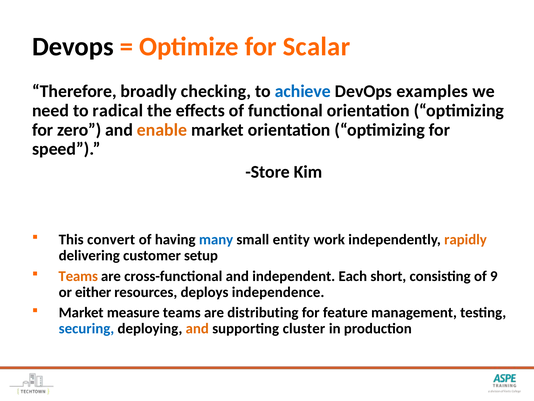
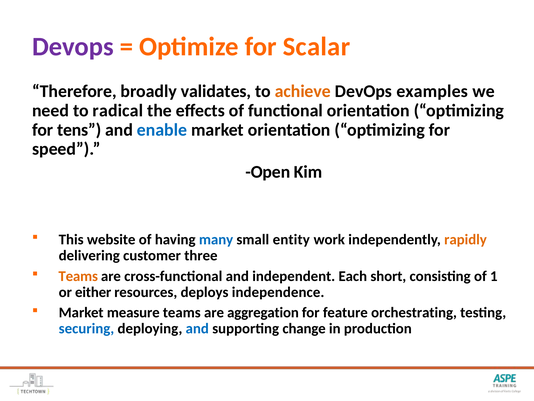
Devops colour: black -> purple (73, 47)
checking: checking -> validates (216, 91)
achieve colour: blue -> orange (303, 91)
zero: zero -> tens (79, 130)
enable colour: orange -> blue (162, 130)
Store: Store -> Open (268, 172)
convert: convert -> website (111, 239)
setup: setup -> three (201, 255)
9: 9 -> 1 (494, 276)
distributing: distributing -> aggregation (263, 312)
management: management -> orchestrating (414, 312)
and colour: orange -> blue (197, 328)
cluster: cluster -> change (304, 328)
